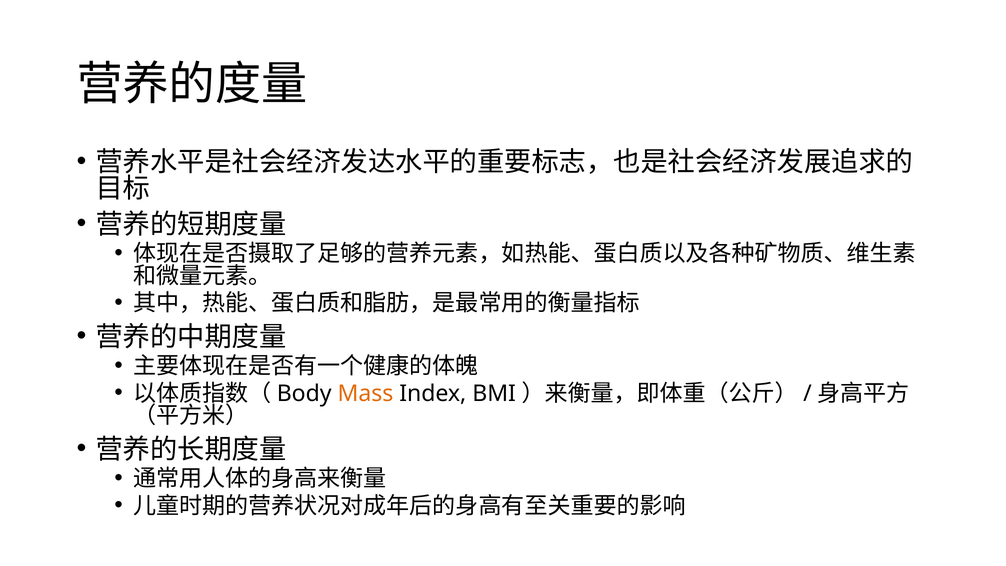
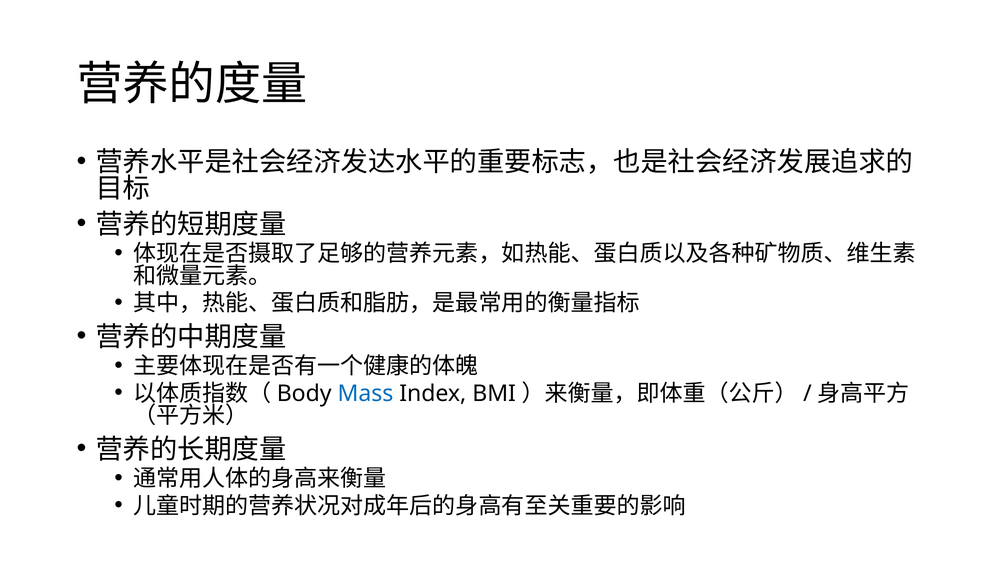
Mass colour: orange -> blue (365, 393)
